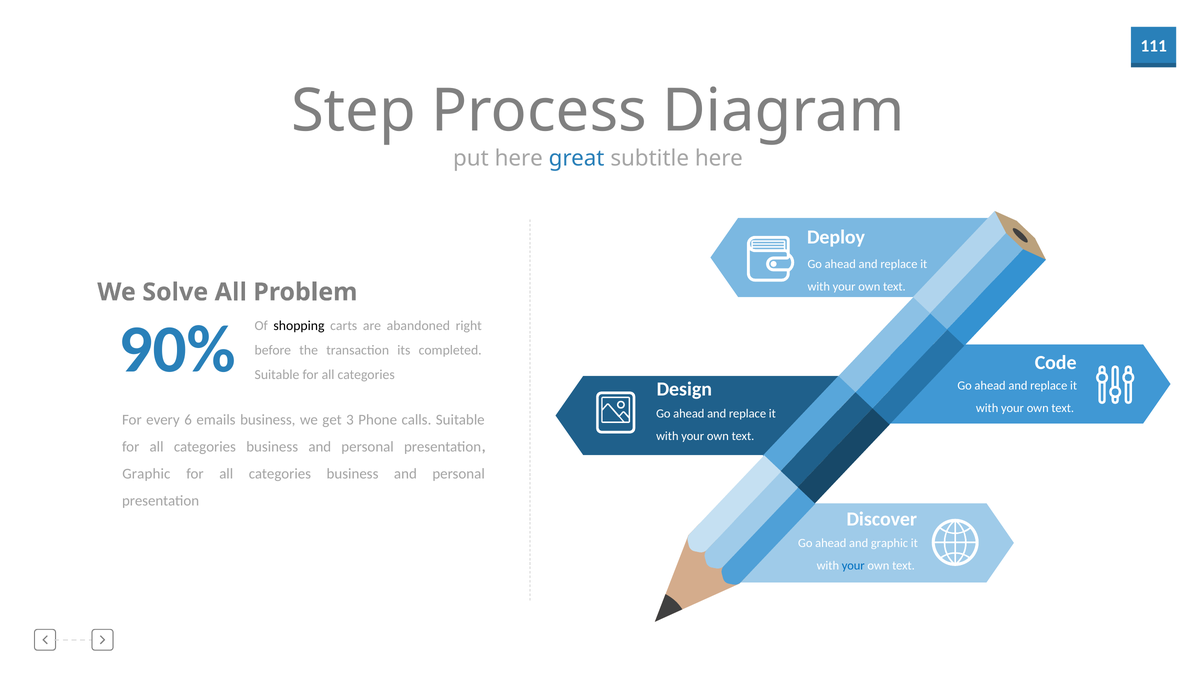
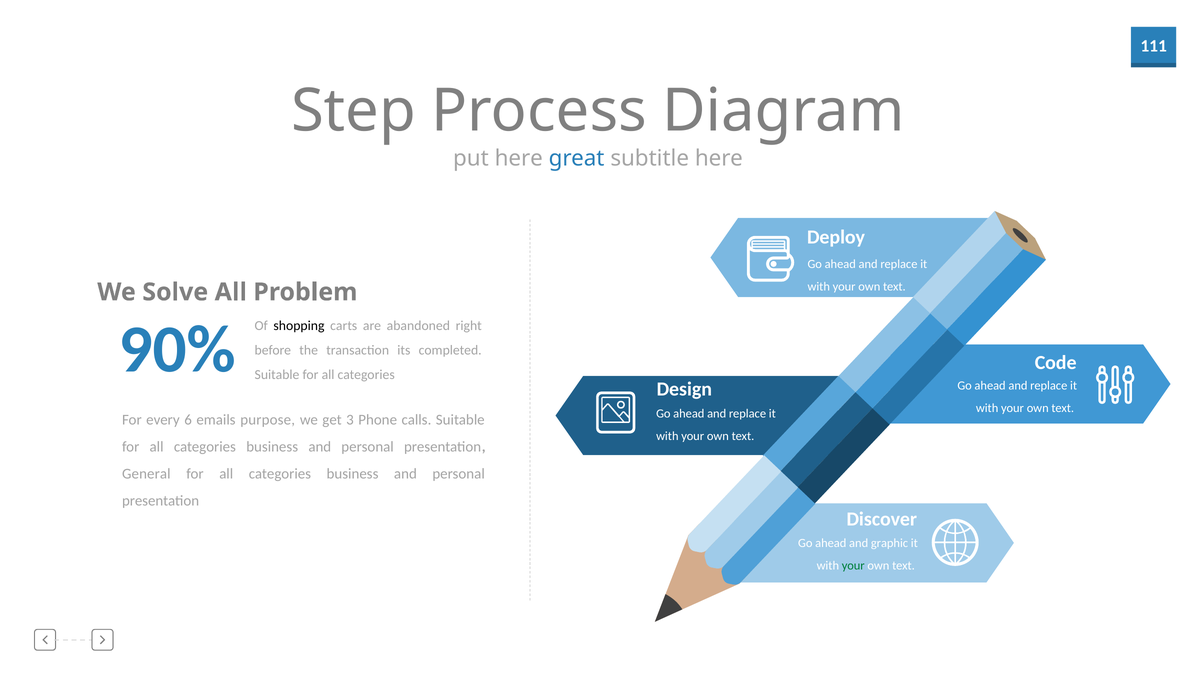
emails business: business -> purpose (268, 420)
Graphic: Graphic -> General (146, 474)
your colour: blue -> green (853, 565)
